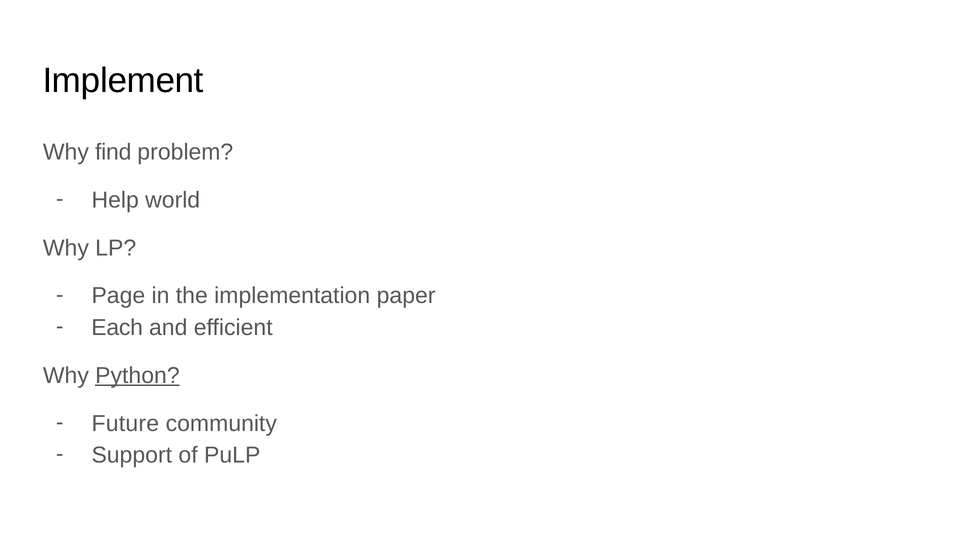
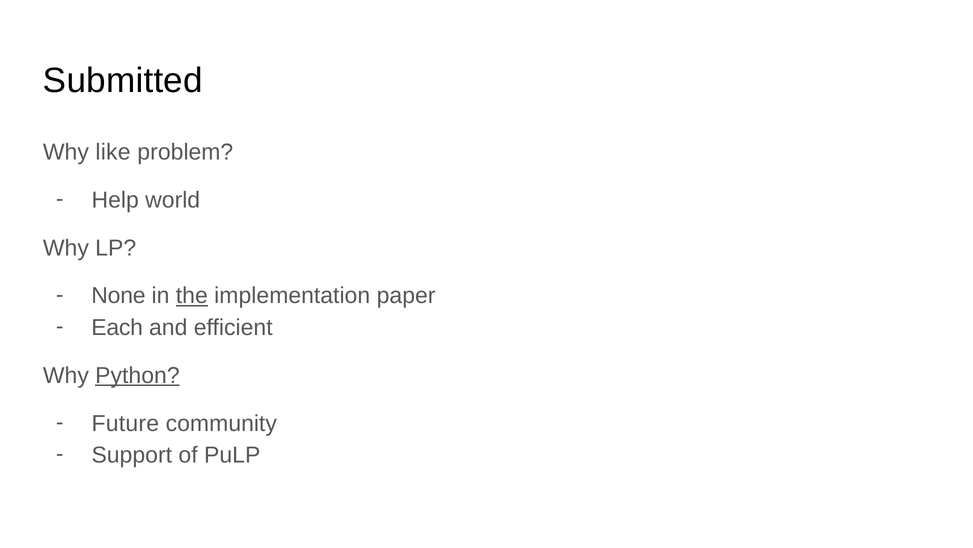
Implement: Implement -> Submitted (123, 81)
find: find -> like (113, 152)
Page: Page -> None (118, 296)
the underline: none -> present (192, 296)
